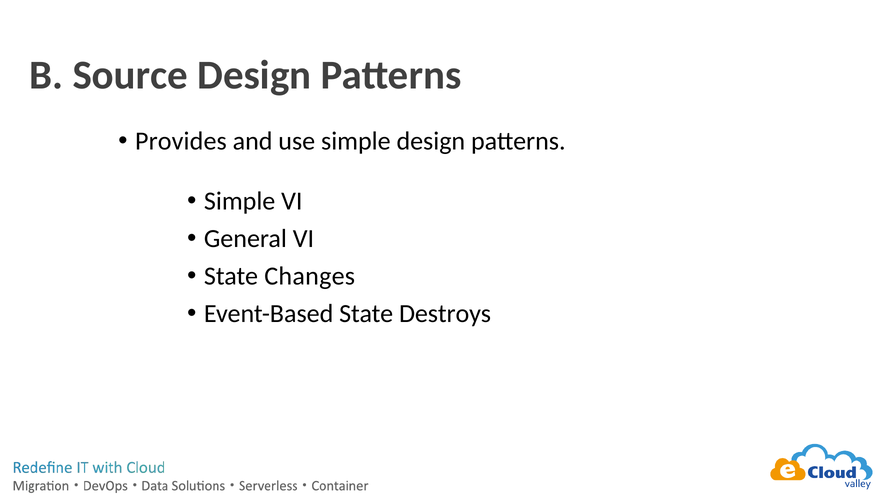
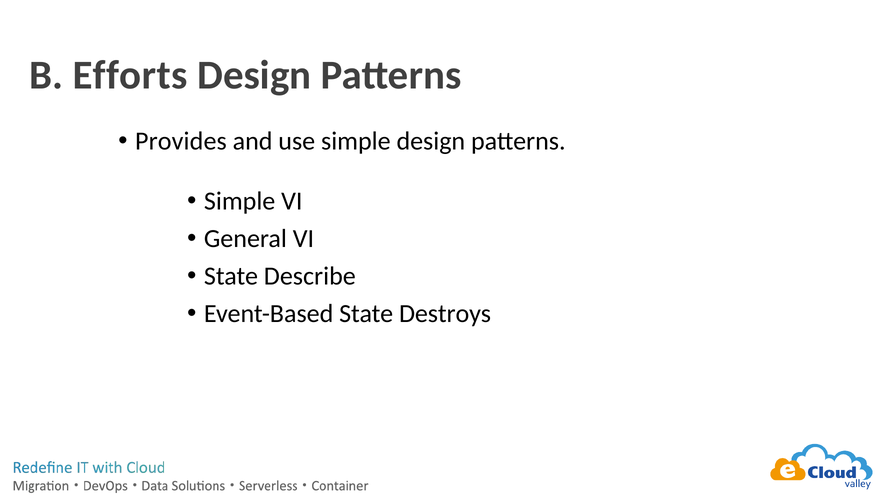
Source: Source -> Efforts (130, 75)
Changes: Changes -> Describe (310, 276)
